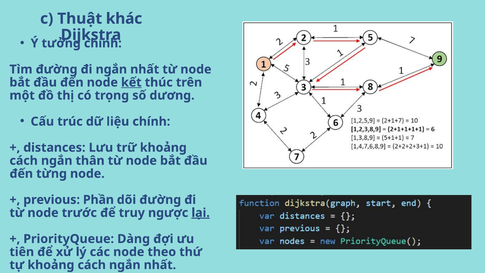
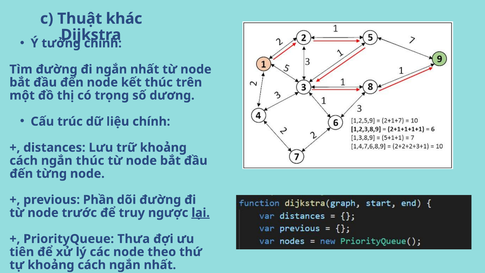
kết underline: present -> none (131, 82)
ngắn thân: thân -> thúc (90, 161)
Dàng: Dàng -> Thưa (134, 239)
